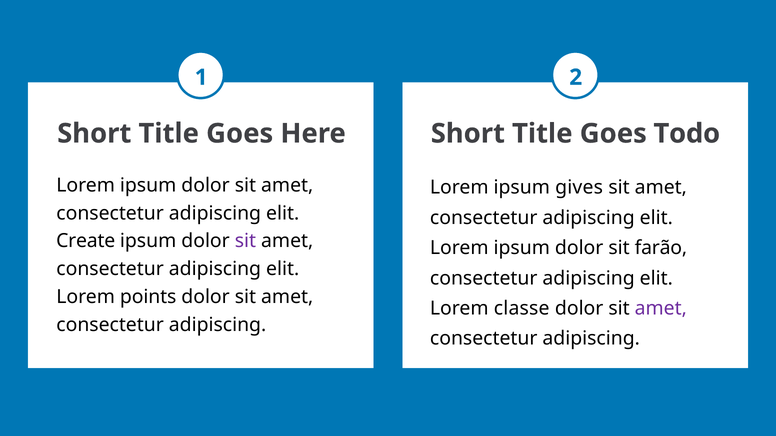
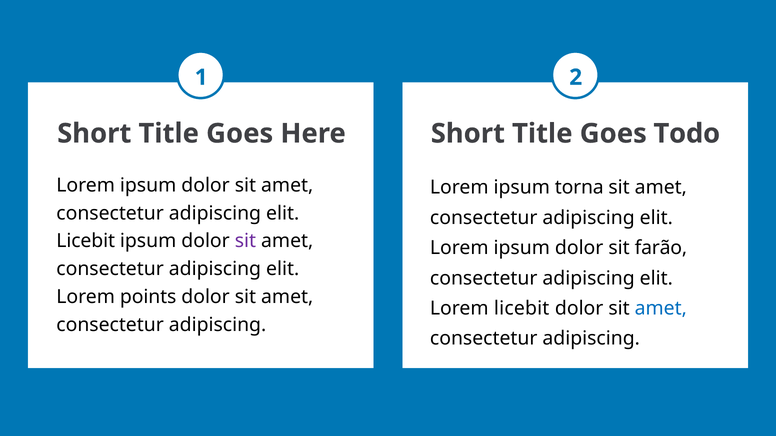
gives: gives -> torna (579, 188)
Create: Create -> Licebit (86, 241)
Lorem classe: classe -> licebit (522, 309)
amet colour: purple -> blue (661, 309)
